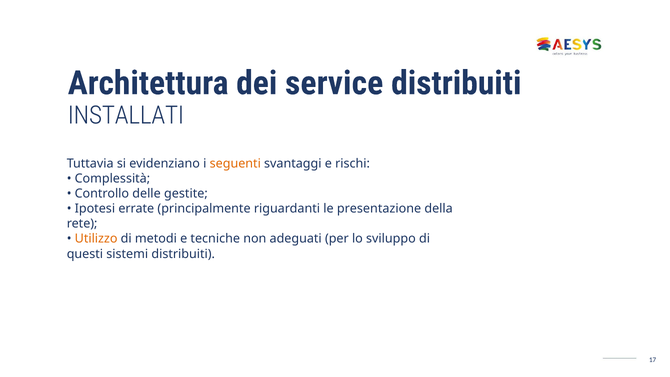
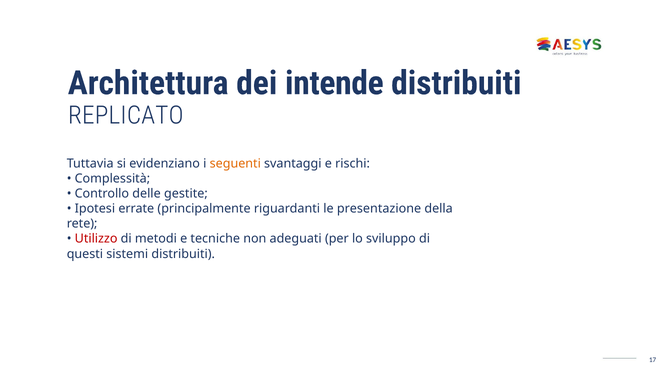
service: service -> intende (334, 83)
INSTALLATI: INSTALLATI -> REPLICATO (126, 115)
Utilizzo colour: orange -> red (96, 239)
